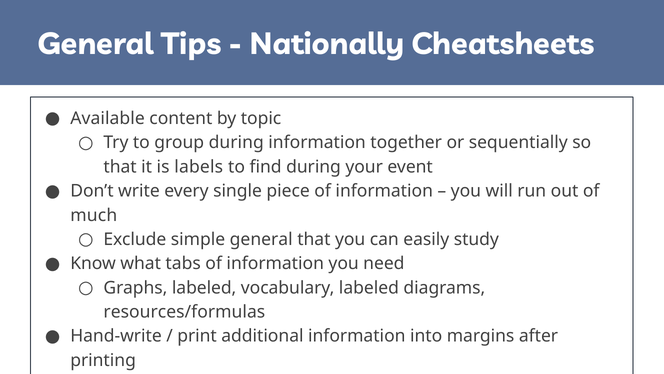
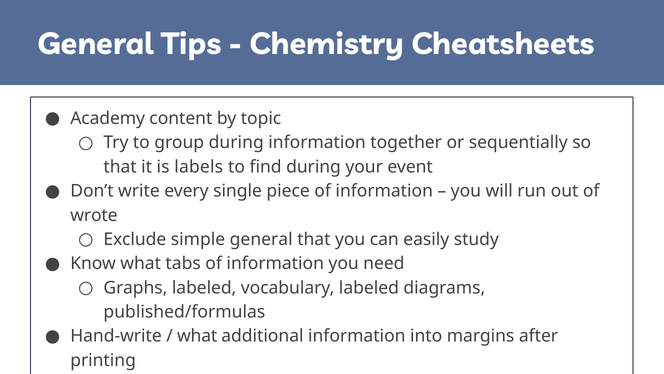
Nationally: Nationally -> Chemistry (327, 44)
Available: Available -> Academy (108, 118)
much: much -> wrote (94, 215)
resources/formulas: resources/formulas -> published/formulas (184, 312)
print: print -> what (197, 336)
